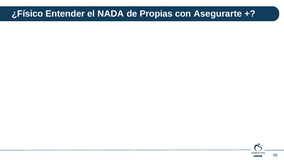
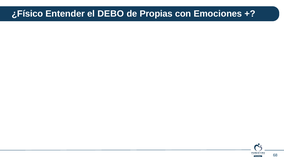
NADA: NADA -> DEBO (111, 14)
Asegurarte: Asegurarte -> Emociones (218, 14)
